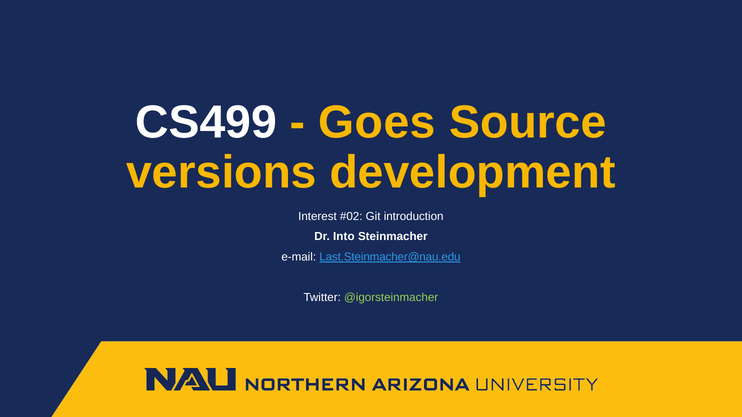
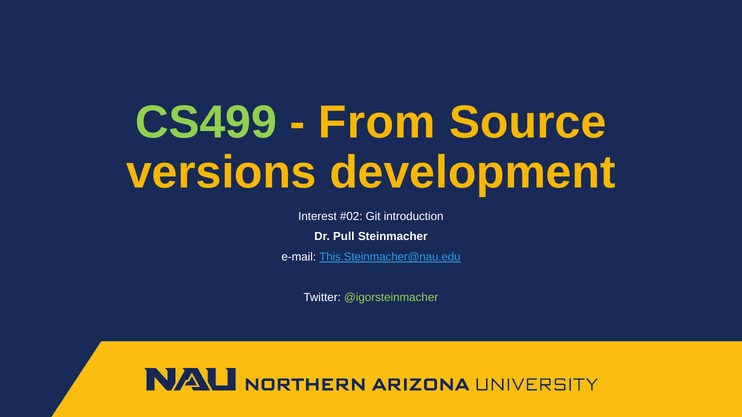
CS499 colour: white -> light green (206, 123)
Goes: Goes -> From (377, 123)
Into: Into -> Pull (344, 237)
Last.Steinmacher@nau.edu: Last.Steinmacher@nau.edu -> This.Steinmacher@nau.edu (390, 257)
